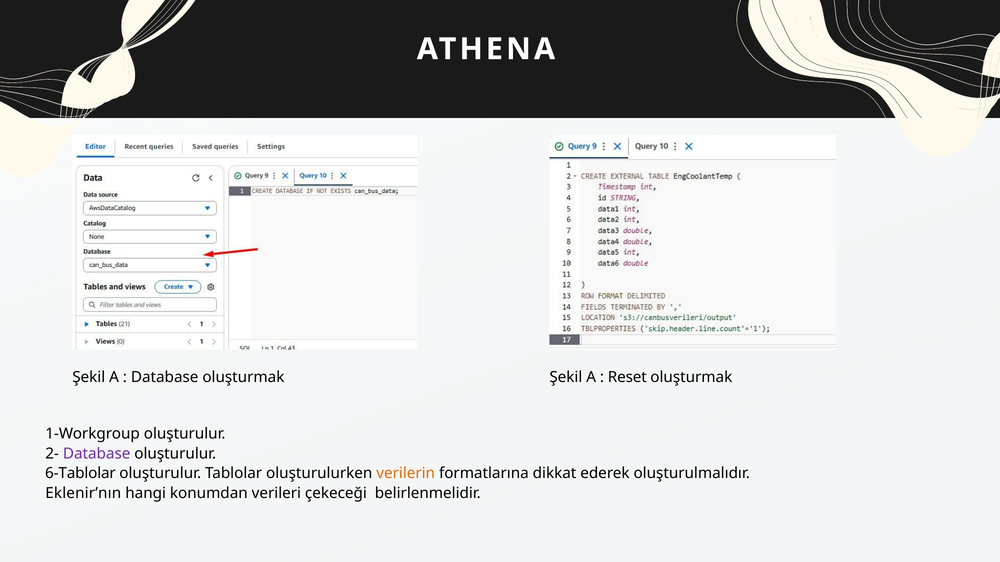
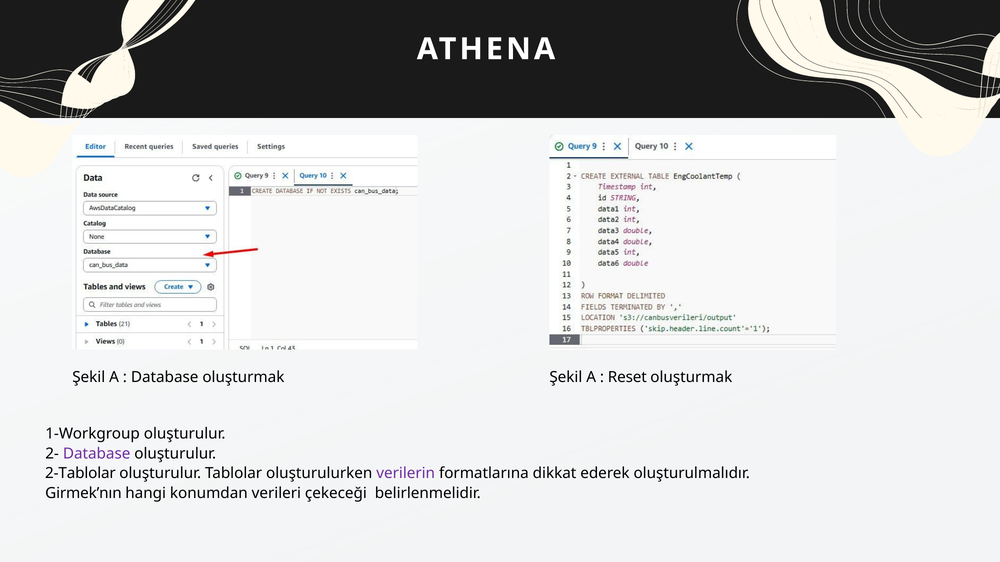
6-Tablolar: 6-Tablolar -> 2-Tablolar (80, 474)
verilerin colour: orange -> purple (406, 474)
Eklenir’nın: Eklenir’nın -> Girmek’nın (83, 494)
